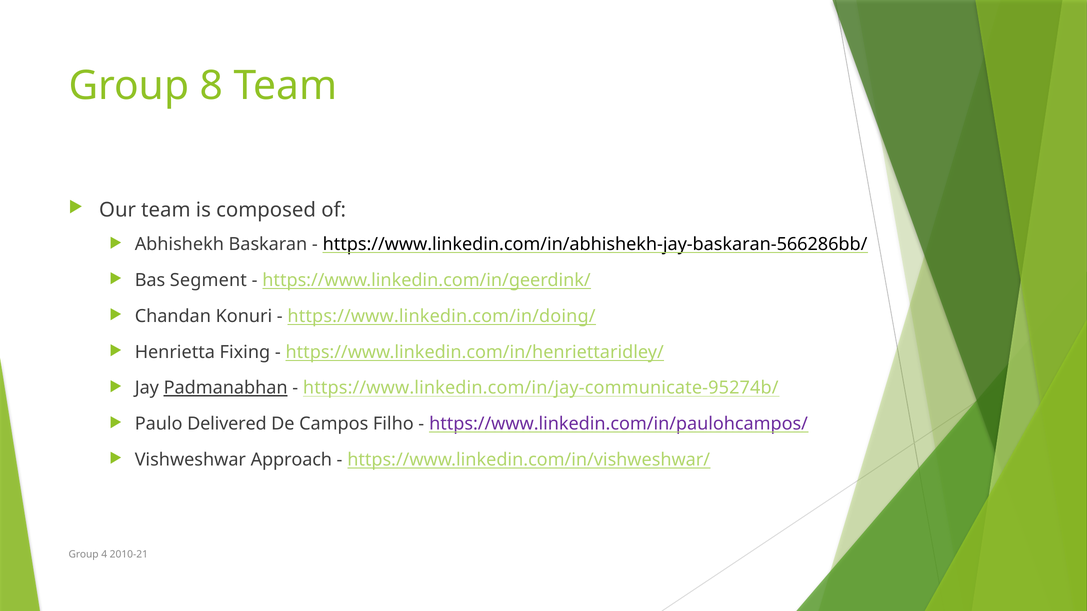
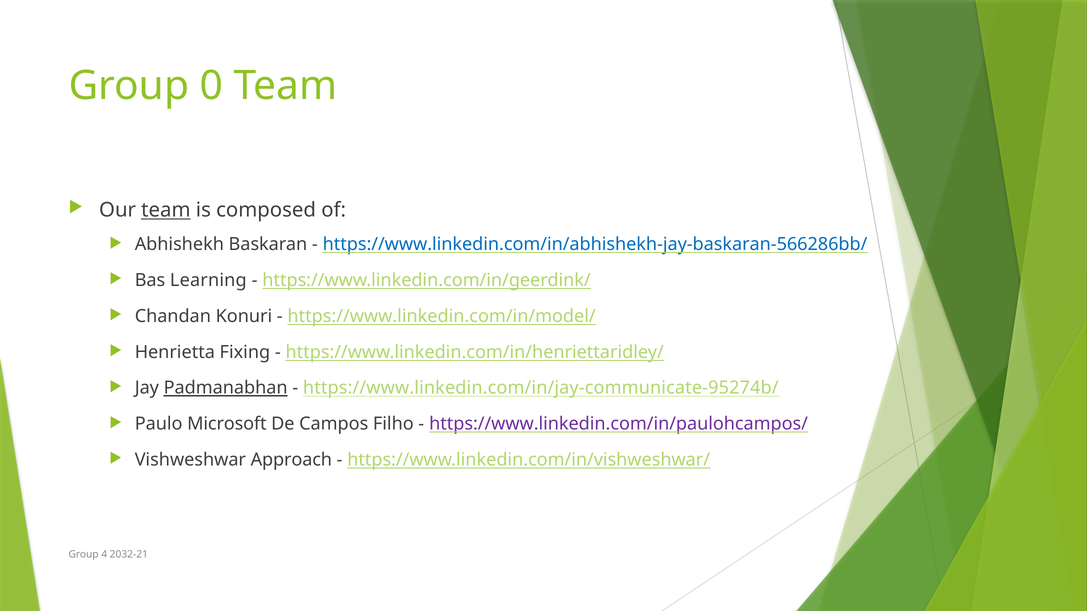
8: 8 -> 0 (211, 86)
team underline: none -> present (166, 210)
https://www.linkedin.com/in/abhishekh-jay-baskaran-566286bb/ colour: black -> blue (595, 245)
Segment: Segment -> Learning (208, 281)
https://www.linkedin.com/in/doing/: https://www.linkedin.com/in/doing/ -> https://www.linkedin.com/in/model/ (442, 316)
Delivered: Delivered -> Microsoft (227, 424)
2010-21: 2010-21 -> 2032-21 (129, 555)
